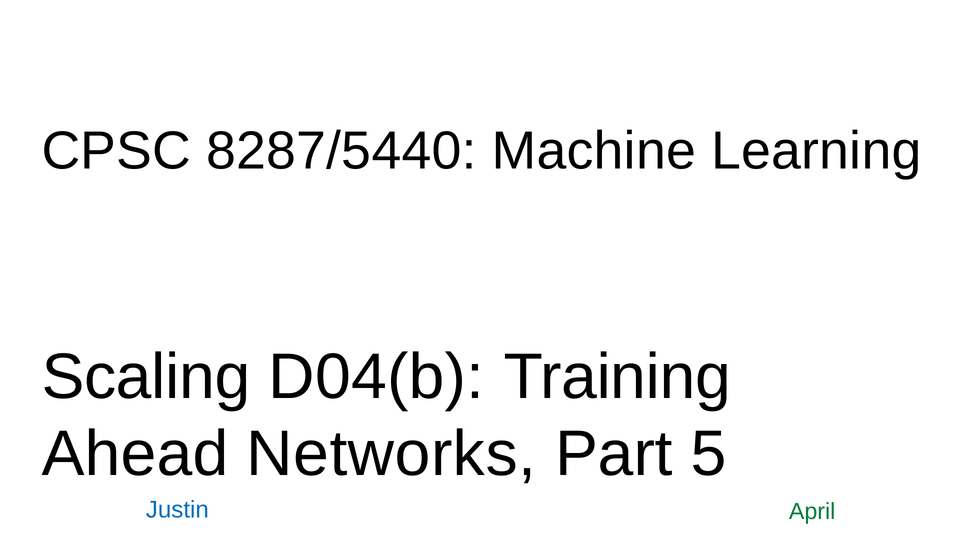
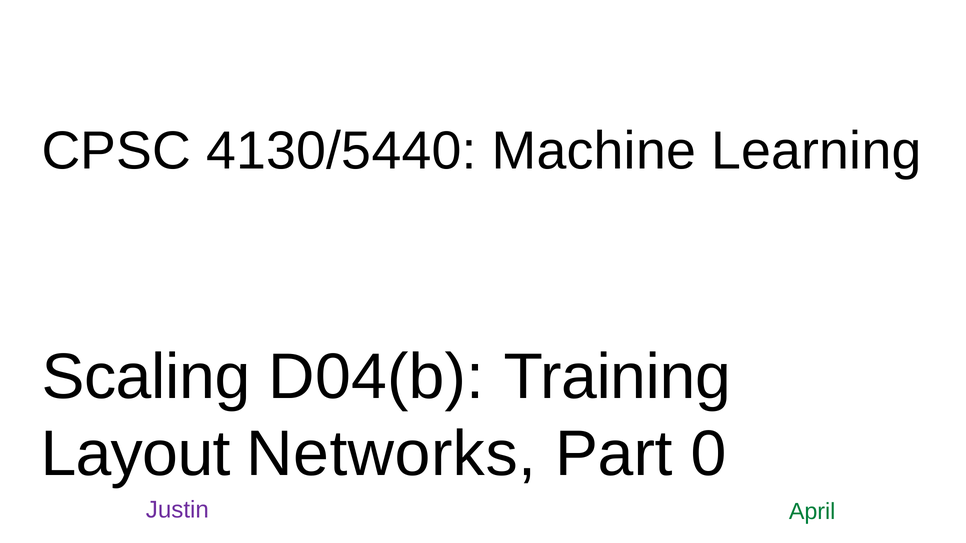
8287/5440: 8287/5440 -> 4130/5440 (341, 151)
Ahead: Ahead -> Layout (136, 454)
5: 5 -> 0 (709, 454)
Justin colour: blue -> purple (177, 510)
